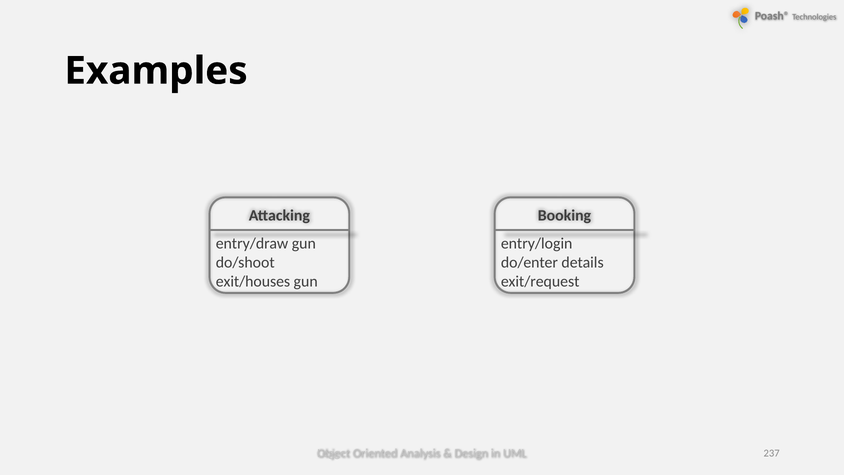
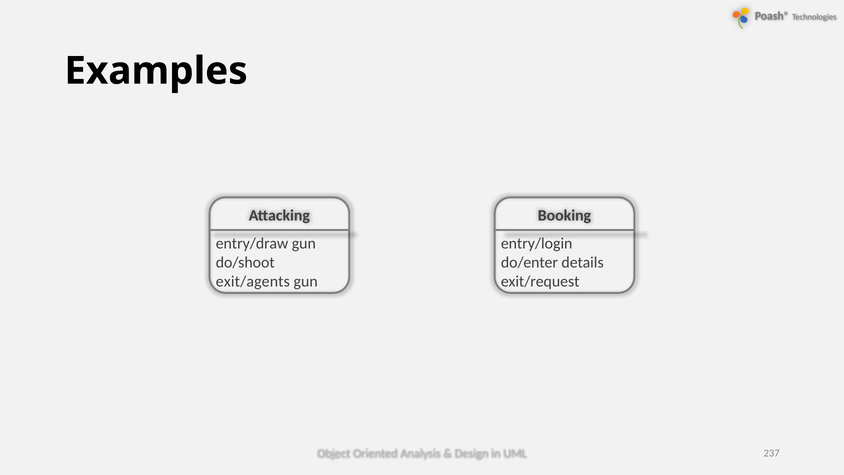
exit/houses: exit/houses -> exit/agents (253, 282)
